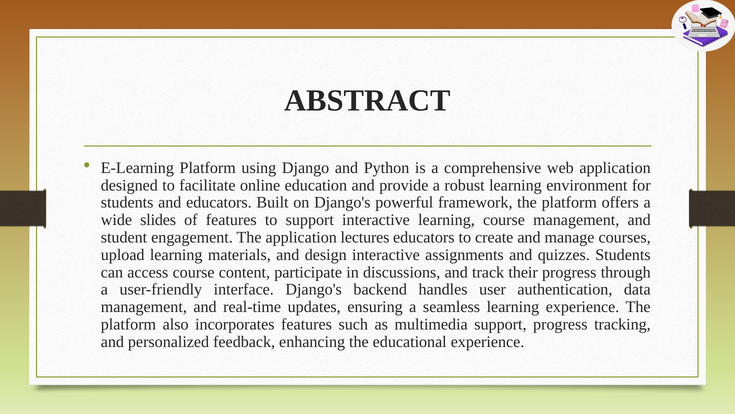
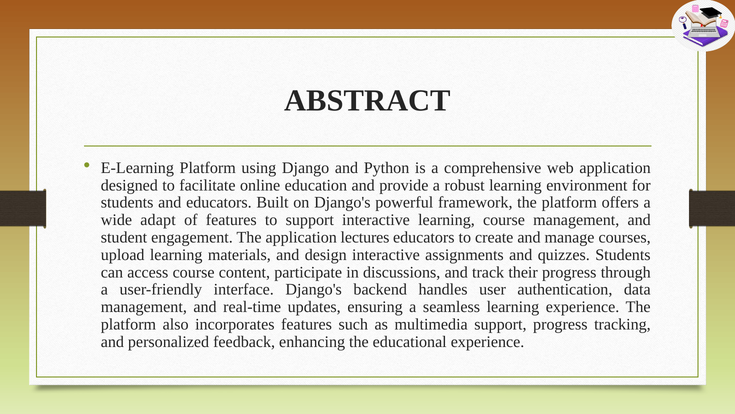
slides: slides -> adapt (158, 220)
